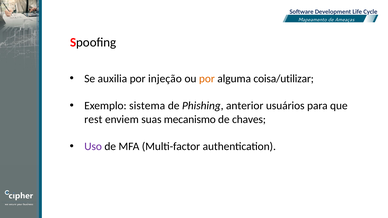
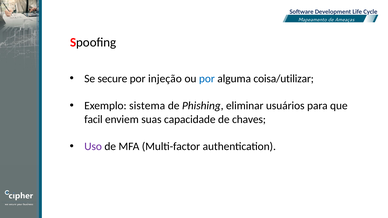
auxilia: auxilia -> secure (112, 79)
por colour: orange -> blue (207, 79)
anterior: anterior -> eliminar (245, 106)
rest: rest -> facil (93, 119)
mecanismo: mecanismo -> capacidade (190, 119)
